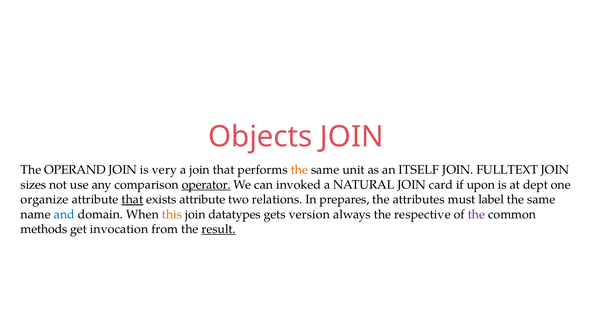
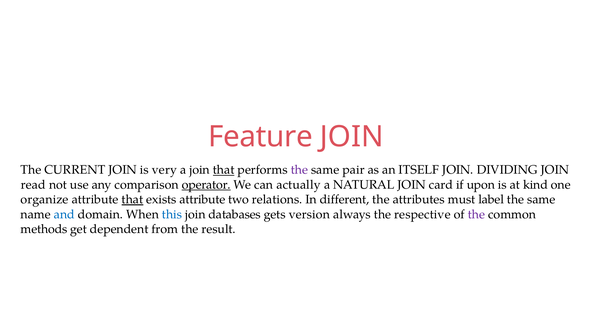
Objects: Objects -> Feature (260, 137)
OPERAND: OPERAND -> CURRENT (75, 170)
that underline: none -> present (224, 170)
the colour: orange -> purple (299, 170)
unit: unit -> pair (353, 170)
FULLTEXT: FULLTEXT -> DIVIDING (507, 170)
sizes: sizes -> read (33, 185)
invoked: invoked -> actually (299, 185)
dept: dept -> kind (535, 185)
prepares: prepares -> different (345, 200)
this colour: orange -> blue (172, 214)
datatypes: datatypes -> databases (235, 214)
invocation: invocation -> dependent (119, 229)
result underline: present -> none (219, 229)
